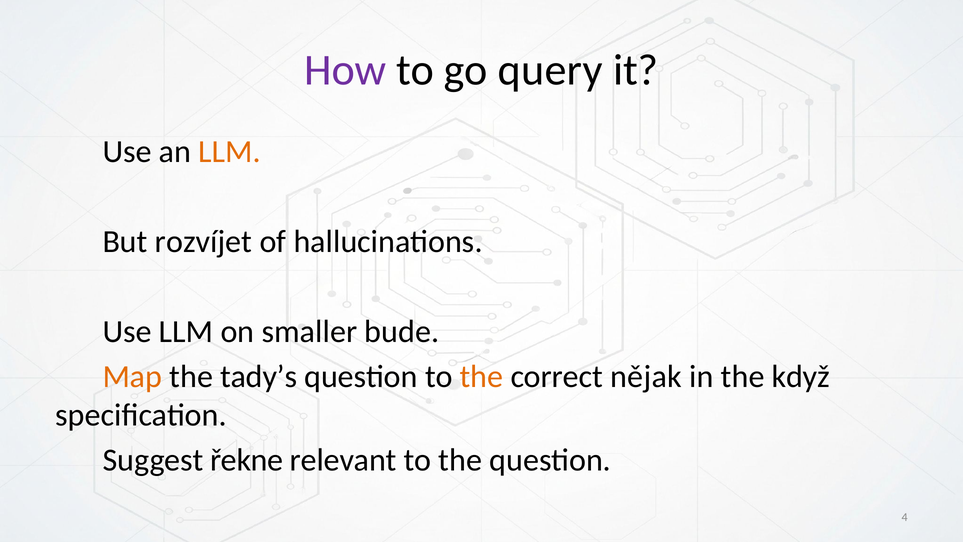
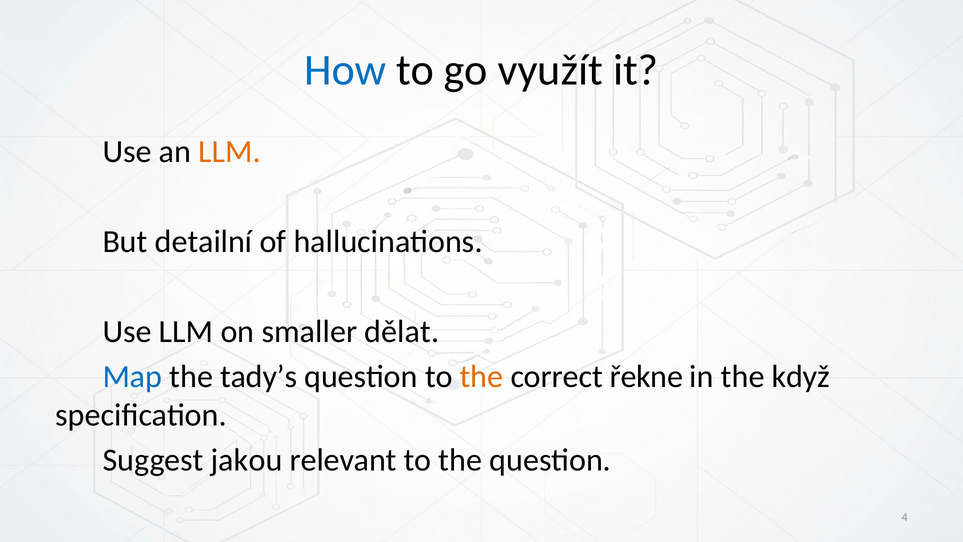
How colour: purple -> blue (345, 70)
query: query -> využít (550, 70)
rozvíjet: rozvíjet -> detailní (204, 242)
bude: bude -> dělat (402, 331)
Map colour: orange -> blue (132, 376)
nějak: nějak -> řekne (646, 376)
řekne: řekne -> jakou (247, 460)
